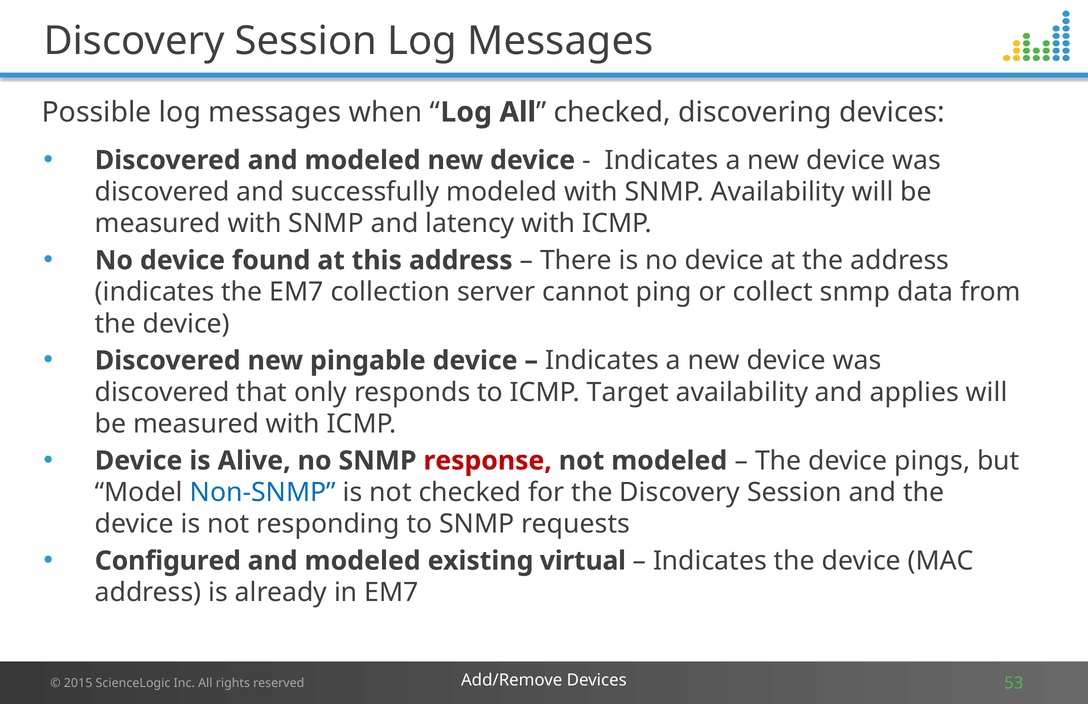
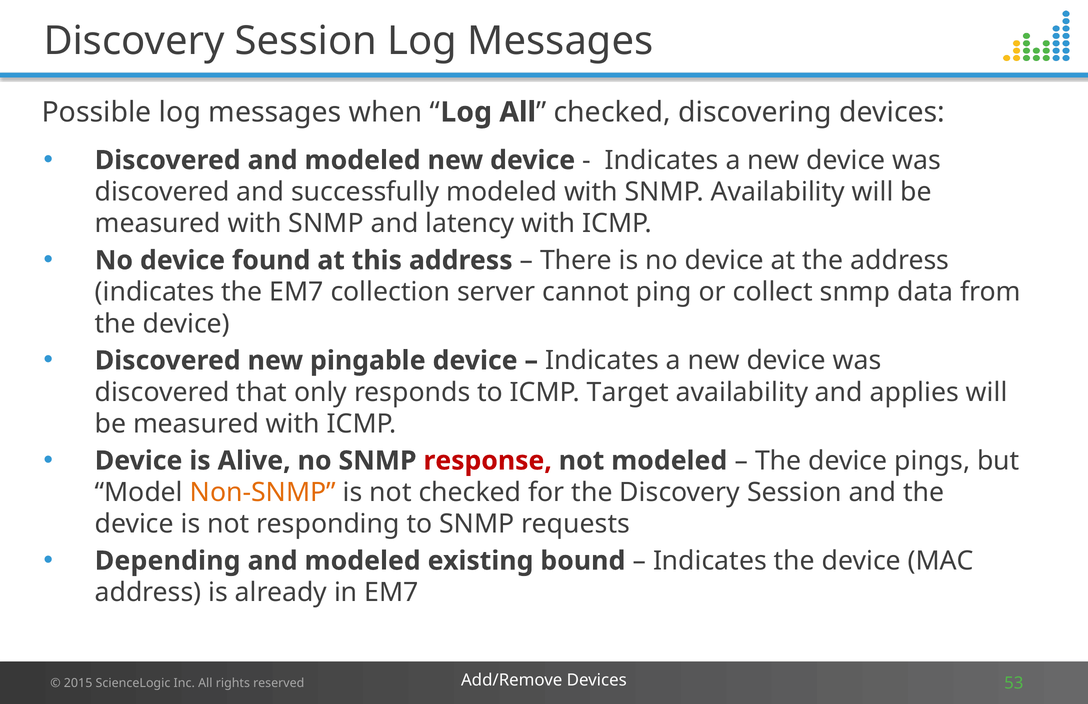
Non-SNMP colour: blue -> orange (263, 492)
Configured: Configured -> Depending (168, 561)
virtual: virtual -> bound (583, 561)
